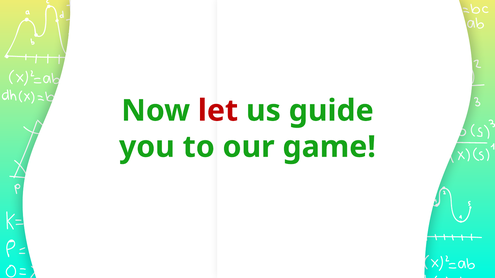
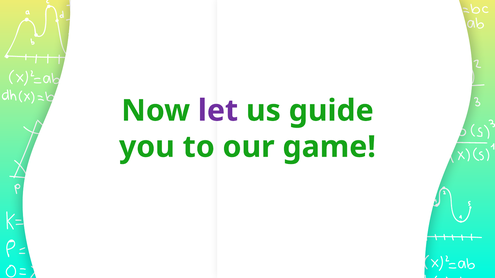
let colour: red -> purple (218, 111)
